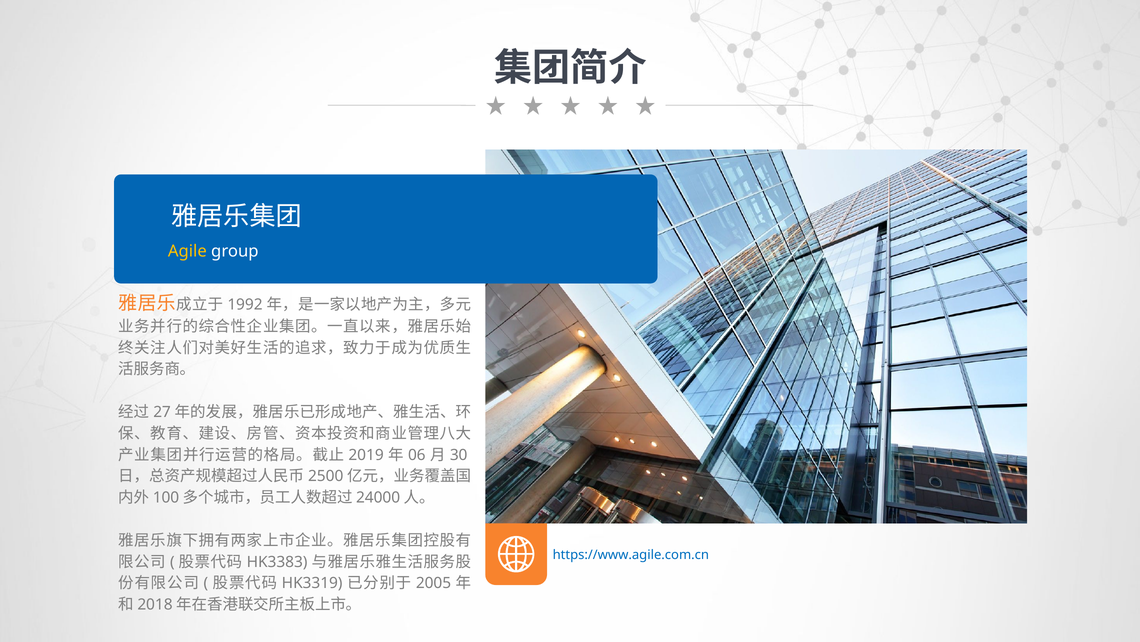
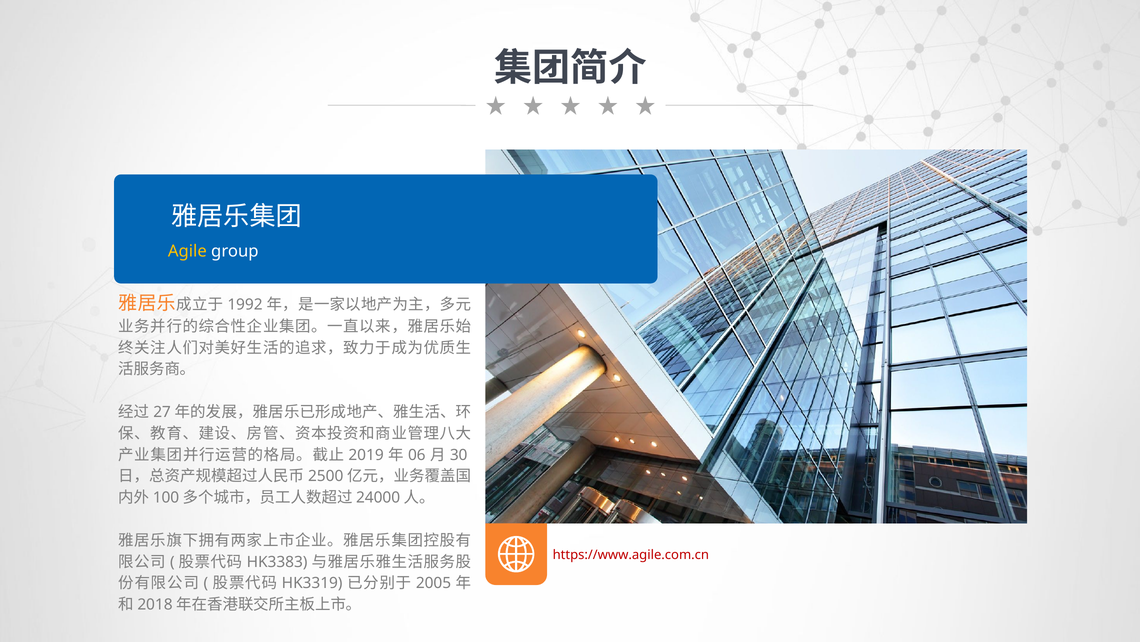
https://www.agile.com.cn colour: blue -> red (631, 555)
